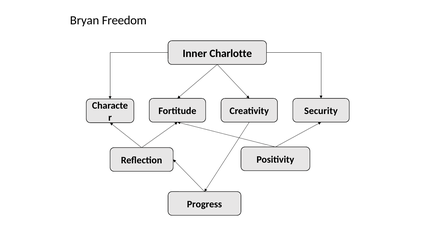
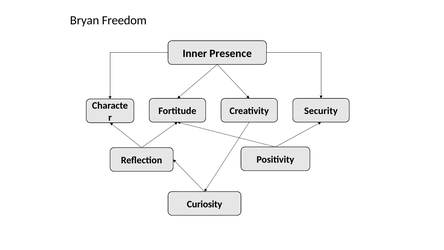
Charlotte: Charlotte -> Presence (231, 53)
Progress: Progress -> Curiosity (205, 204)
